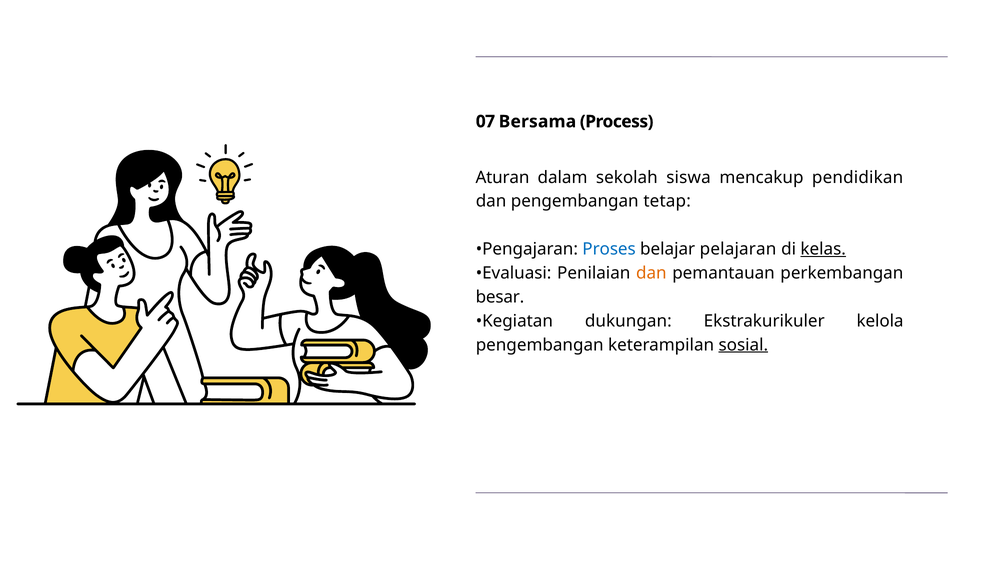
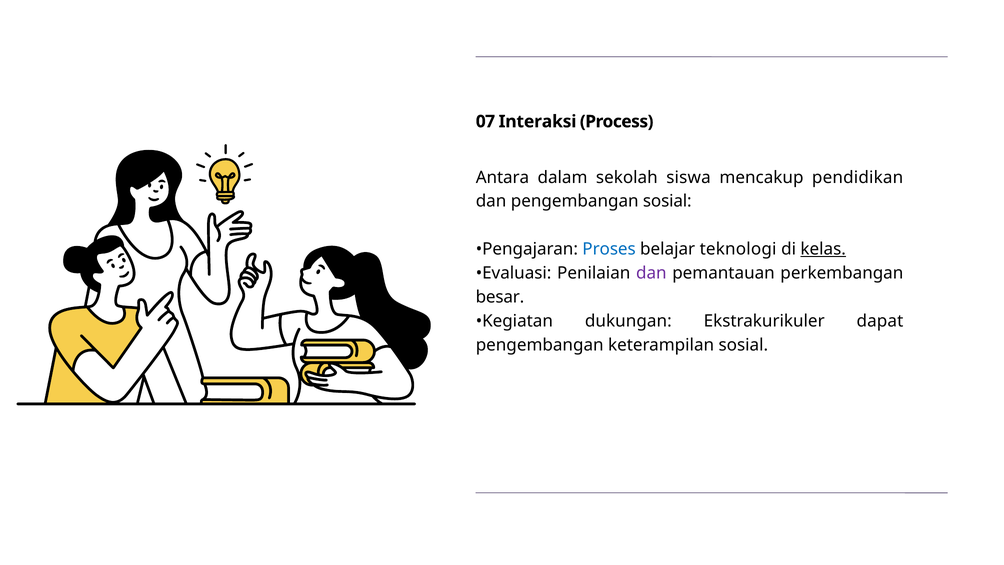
Bersama: Bersama -> Interaksi (538, 122)
Aturan: Aturan -> Antara (502, 177)
pengembangan tetap: tetap -> sosial (667, 201)
pelajaran: pelajaran -> teknologi (738, 249)
dan colour: orange -> purple (651, 273)
kelola: kelola -> dapat (880, 321)
sosial underline: present -> none (743, 345)
